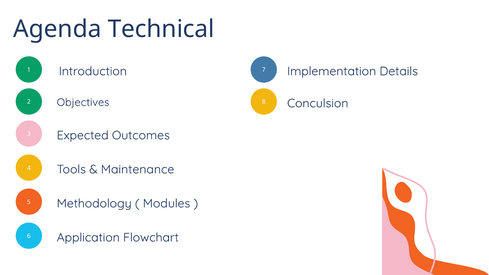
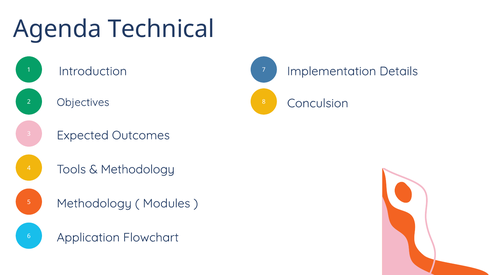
Maintenance: Maintenance -> Methodology (138, 169)
